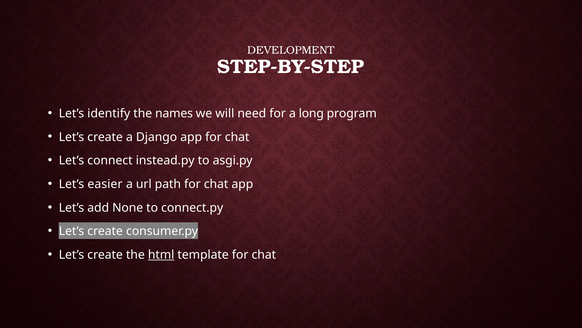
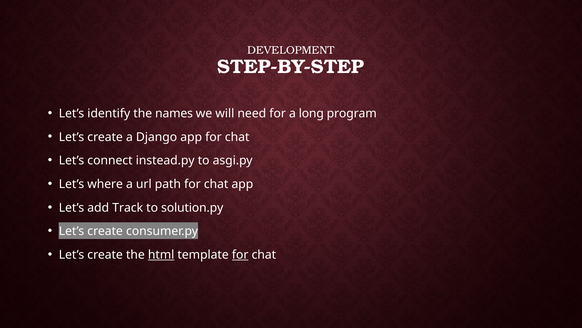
easier: easier -> where (105, 184)
None: None -> Track (128, 207)
connect.py: connect.py -> solution.py (192, 207)
for underline: none -> present (240, 254)
